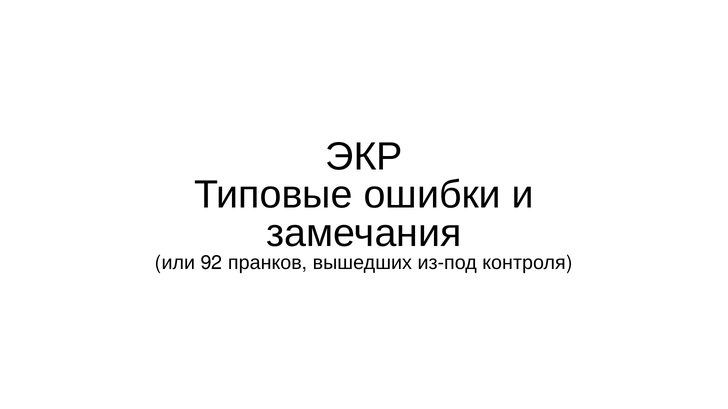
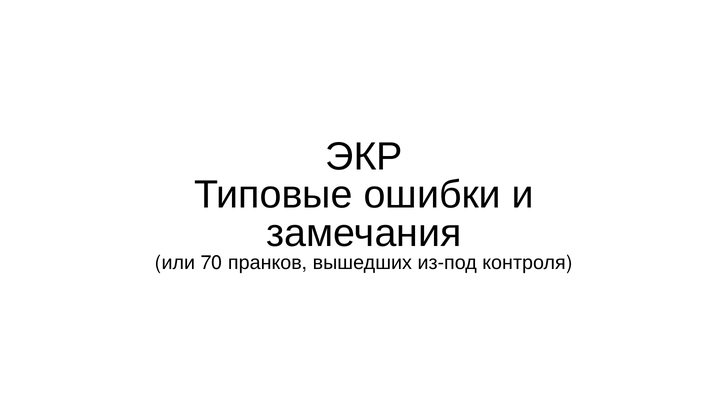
92: 92 -> 70 (211, 263)
